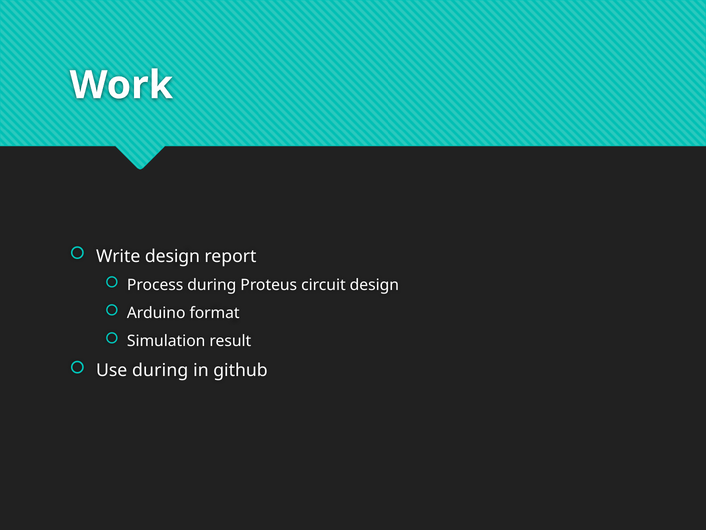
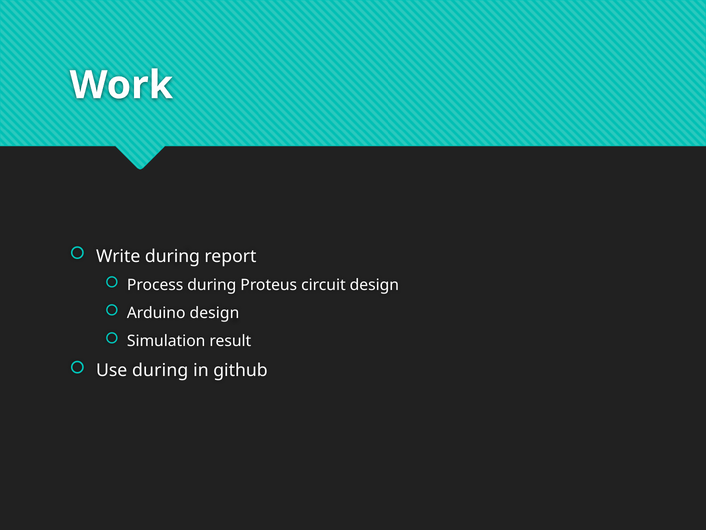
Write design: design -> during (172, 256)
Arduino format: format -> design (214, 313)
